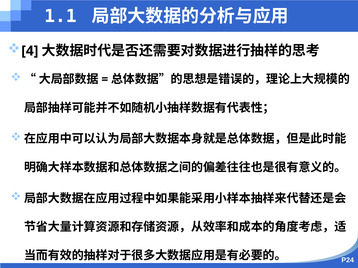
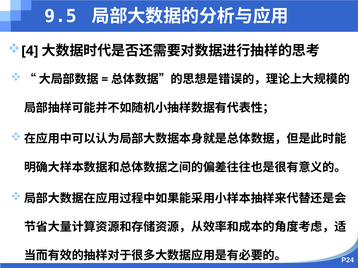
1.1: 1.1 -> 9.5 (61, 16)
